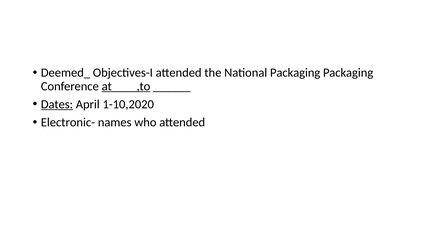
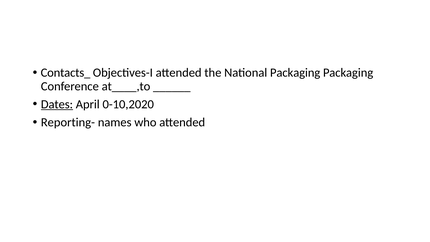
Deemed_: Deemed_ -> Contacts_ (66, 73)
at____,to underline: present -> none (126, 86)
1-10,2020: 1-10,2020 -> 0-10,2020 (128, 104)
Electronic-: Electronic- -> Reporting- (68, 122)
